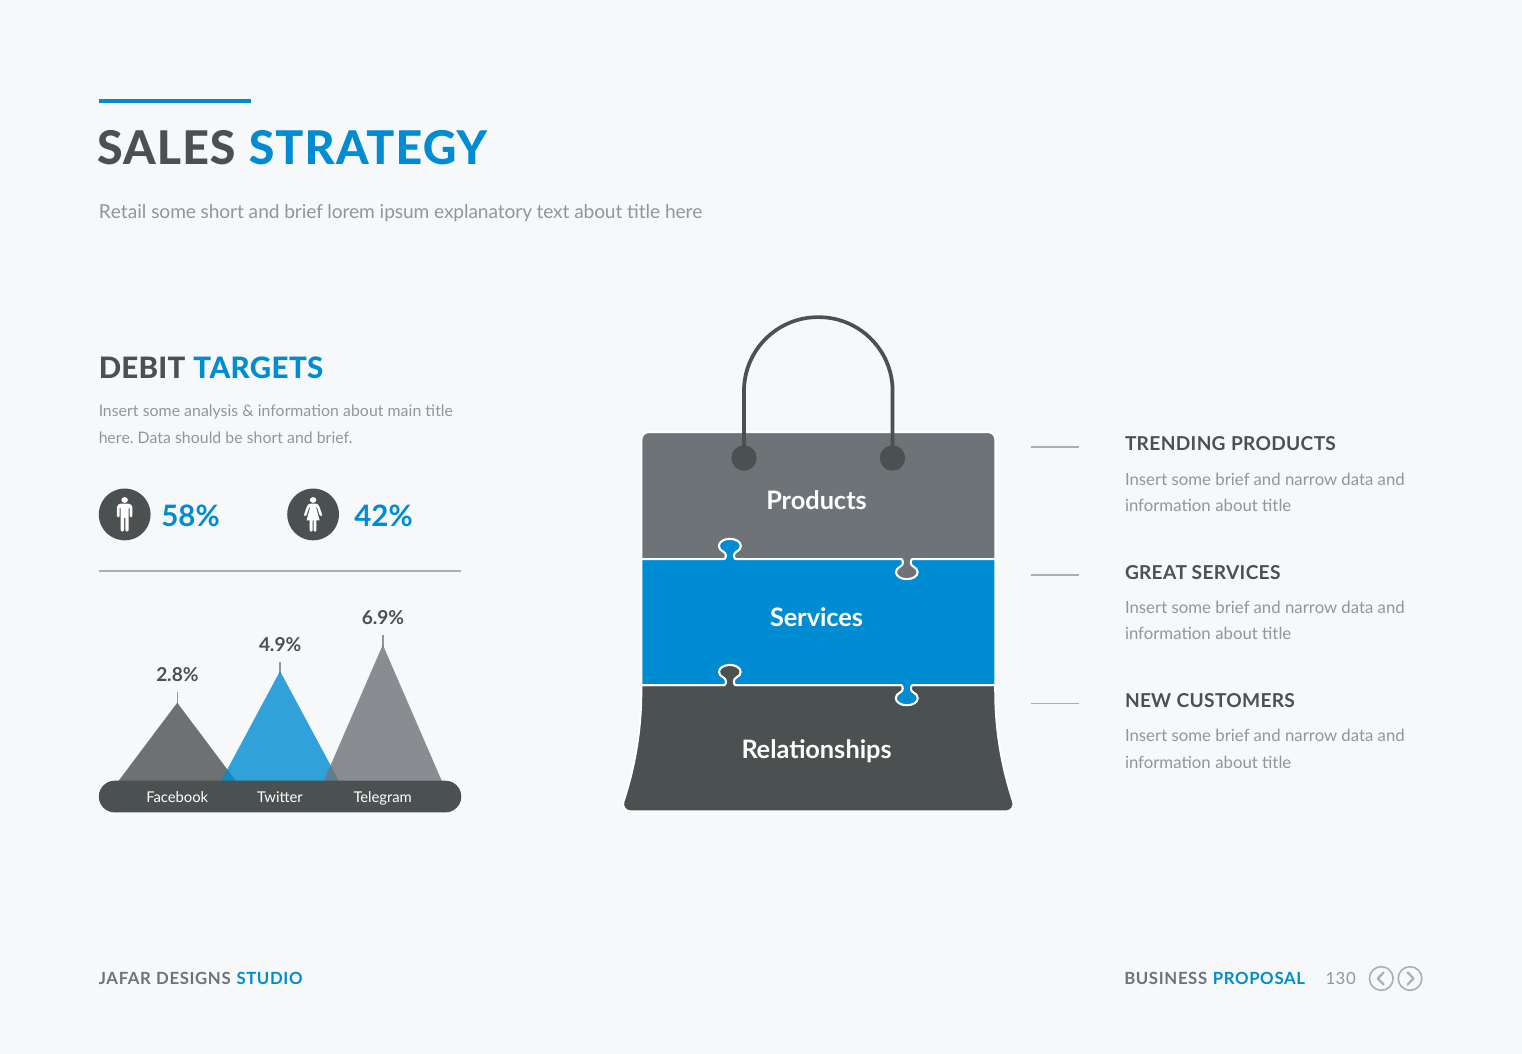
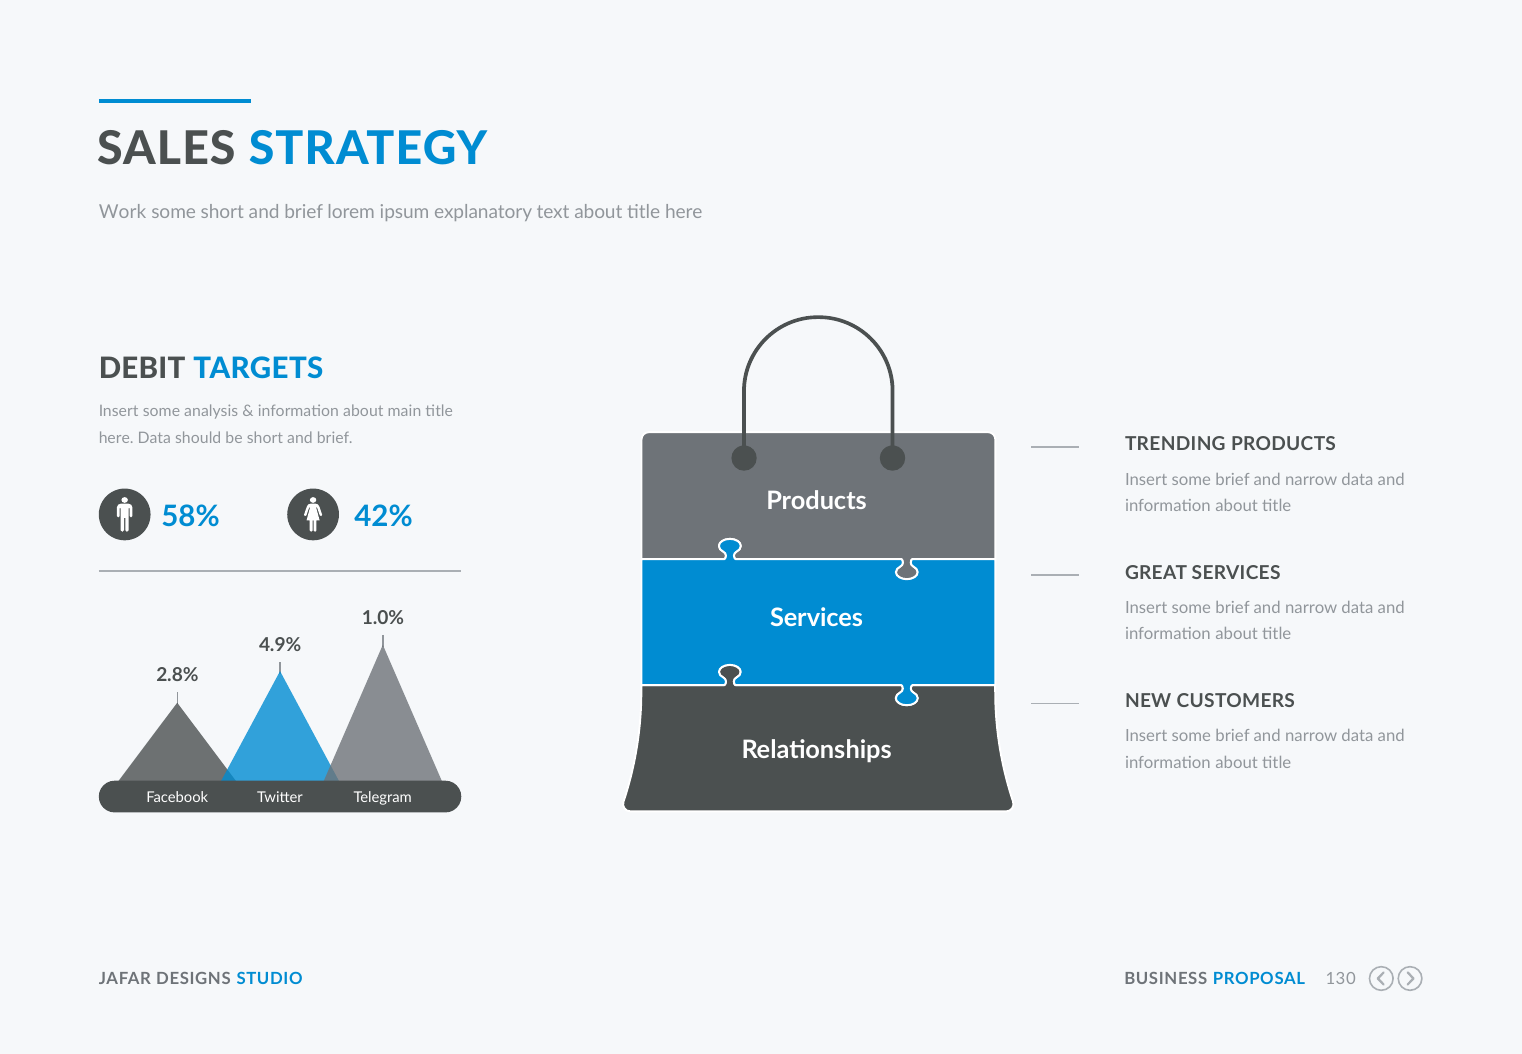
Retail: Retail -> Work (123, 212)
6.9%: 6.9% -> 1.0% (383, 618)
